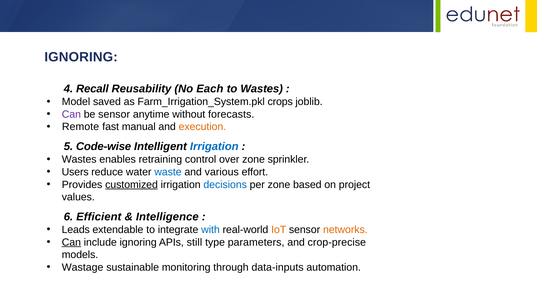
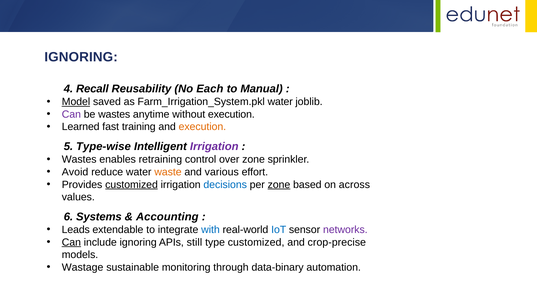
to Wastes: Wastes -> Manual (262, 89)
Model underline: none -> present (76, 102)
Farm_Irrigation_System.pkl crops: crops -> water (280, 102)
be sensor: sensor -> wastes (114, 114)
without forecasts: forecasts -> execution (231, 114)
Remote: Remote -> Learned (81, 127)
manual: manual -> training (139, 127)
Code-wise: Code-wise -> Type-wise (104, 147)
Irrigation colour: blue -> purple (214, 147)
Users: Users -> Avoid (75, 172)
waste colour: blue -> orange (168, 172)
zone underline: none -> present (279, 185)
project: project -> across (354, 185)
Efficient: Efficient -> Systems (99, 217)
Intelligence: Intelligence -> Accounting (167, 217)
IoT colour: orange -> blue (279, 230)
networks colour: orange -> purple (345, 230)
type parameters: parameters -> customized (256, 242)
data-inputs: data-inputs -> data-binary (278, 267)
